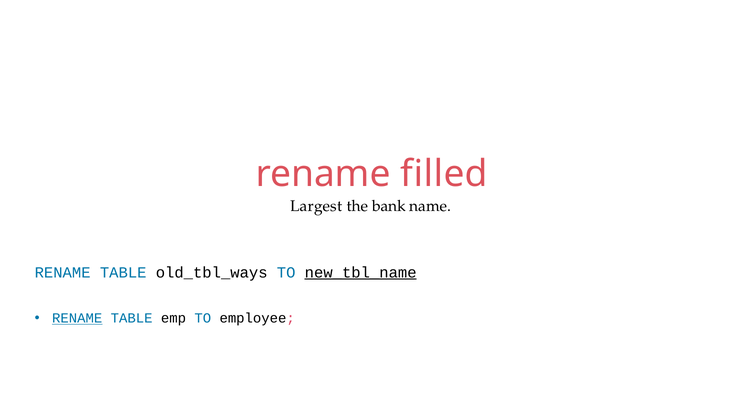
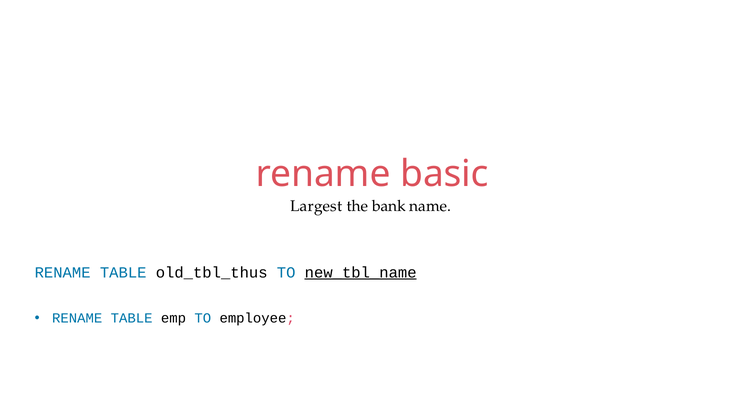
filled: filled -> basic (444, 174)
old_tbl_ways: old_tbl_ways -> old_tbl_thus (212, 273)
RENAME underline: present -> none (77, 319)
